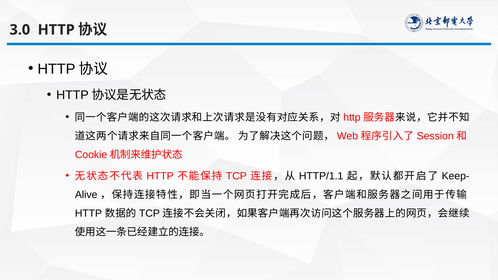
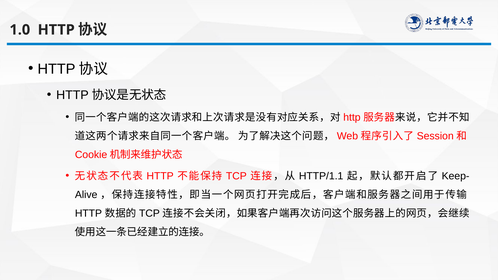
3.0: 3.0 -> 1.0 (20, 30)
